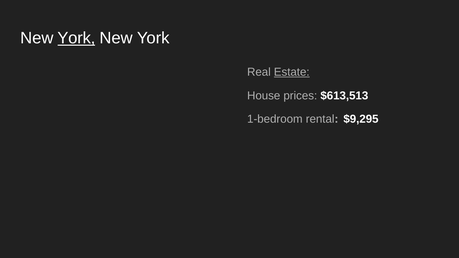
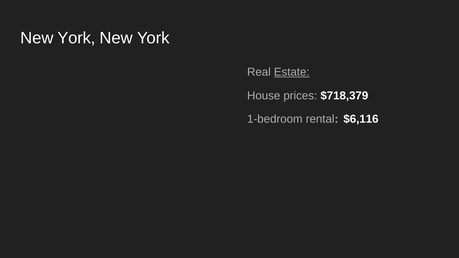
York underline: present -> none (76, 38)
$613,513: $613,513 -> $718,379 (344, 96)
$9,295: $9,295 -> $6,116 (361, 119)
